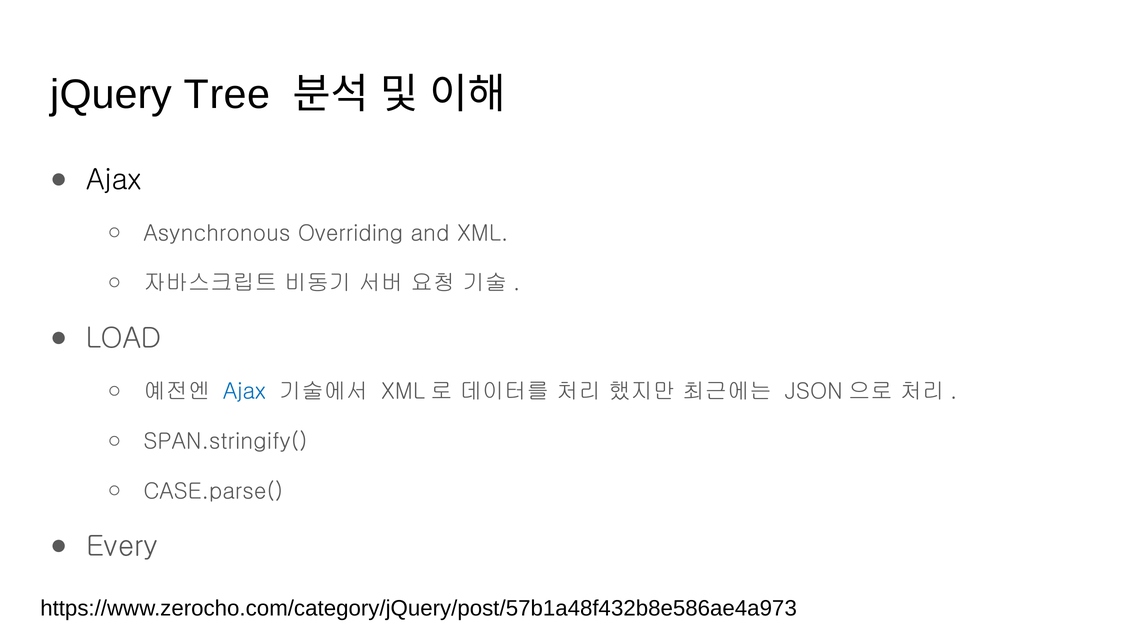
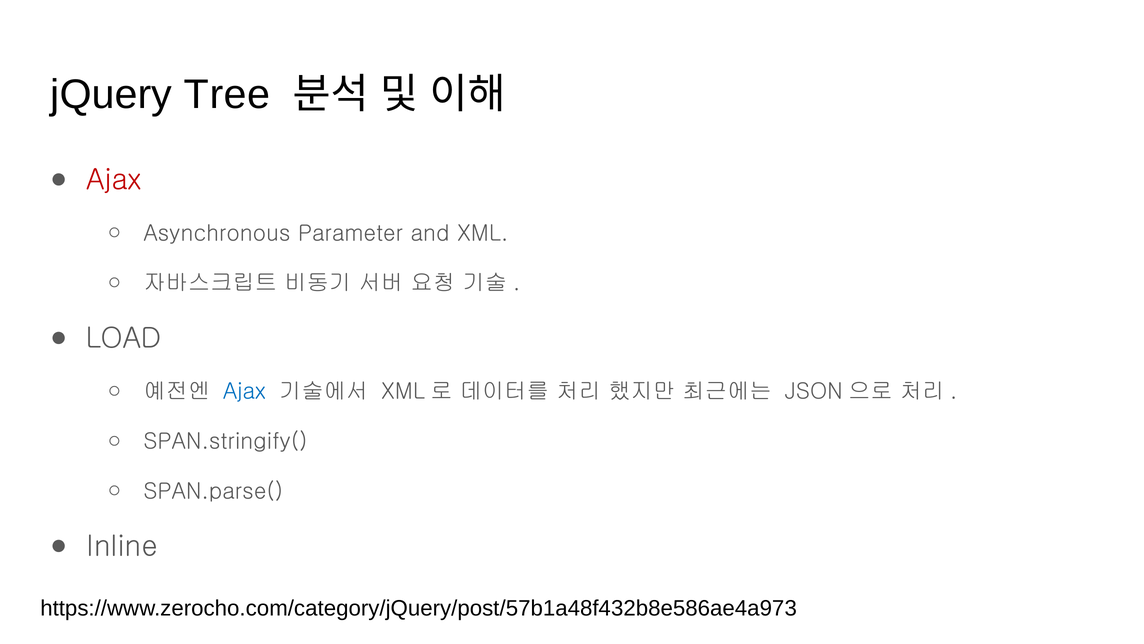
Ajax colour: black -> red (114, 180)
Overriding: Overriding -> Parameter (351, 233)
CASE.parse(: CASE.parse( -> SPAN.parse( (213, 491)
Every: Every -> Inline (122, 546)
